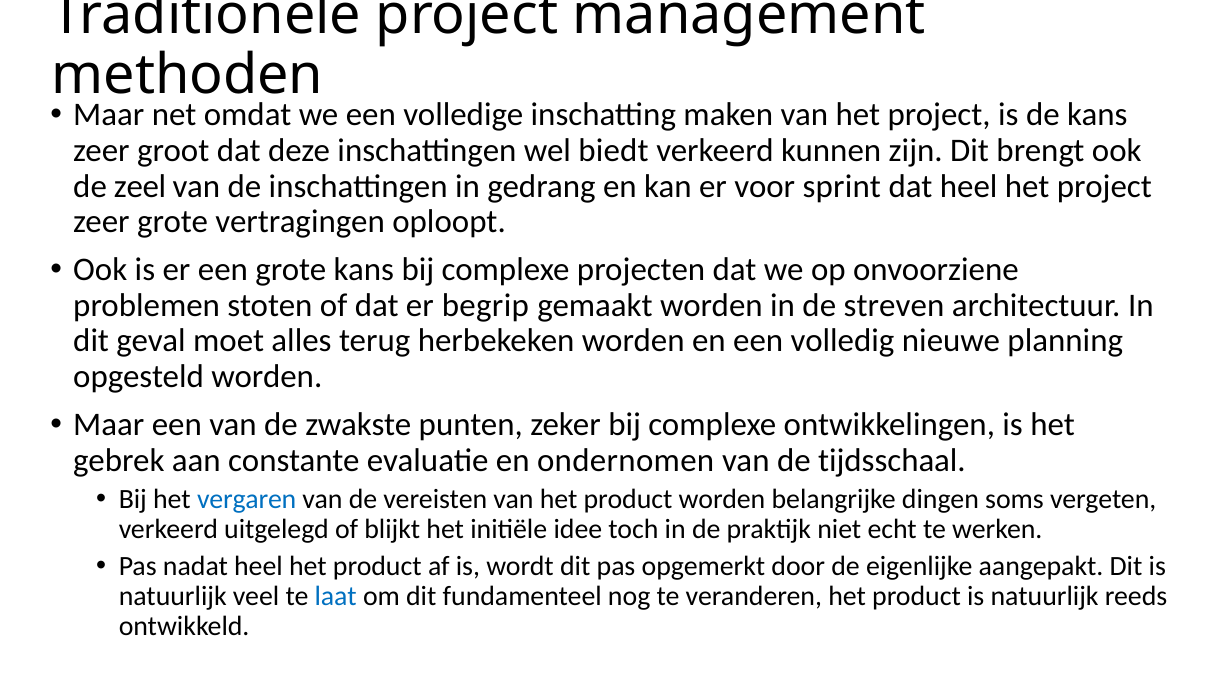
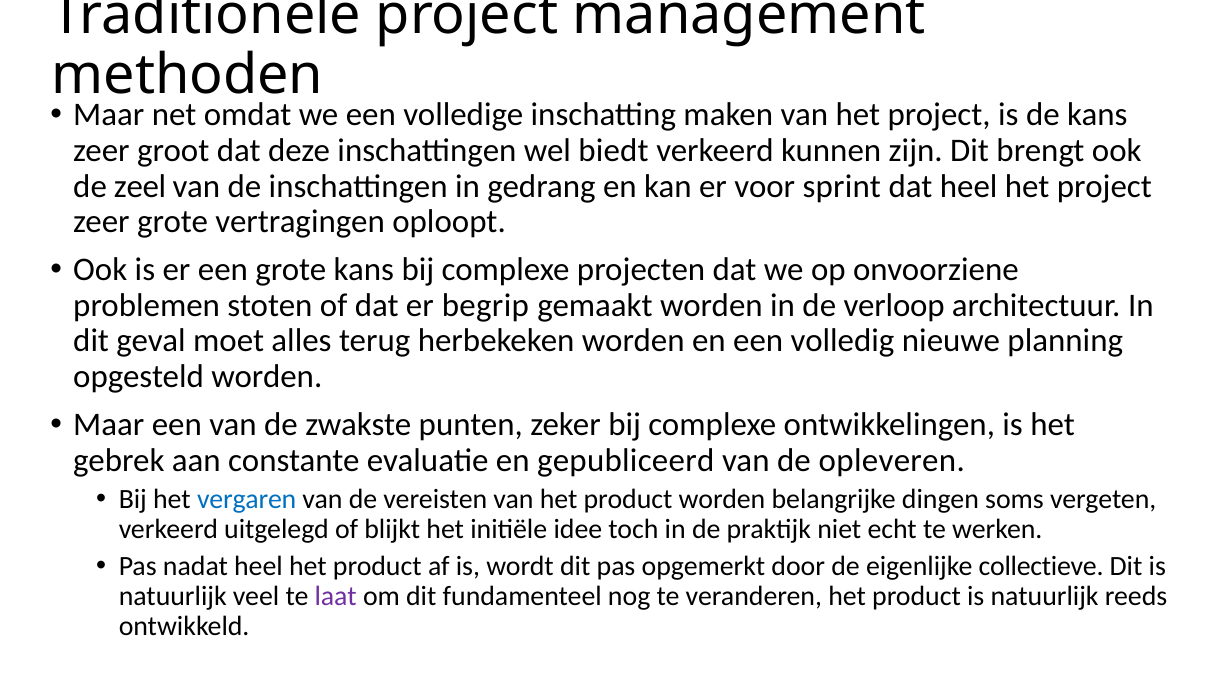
streven: streven -> verloop (894, 306)
ondernomen: ondernomen -> gepubliceerd (626, 460)
tijdsschaal: tijdsschaal -> opleveren (892, 460)
aangepakt: aangepakt -> collectieve (1041, 566)
laat colour: blue -> purple (336, 596)
